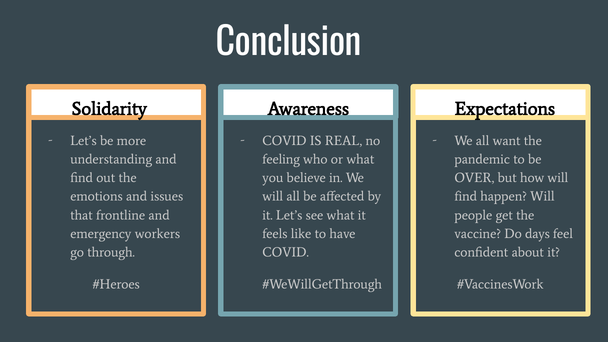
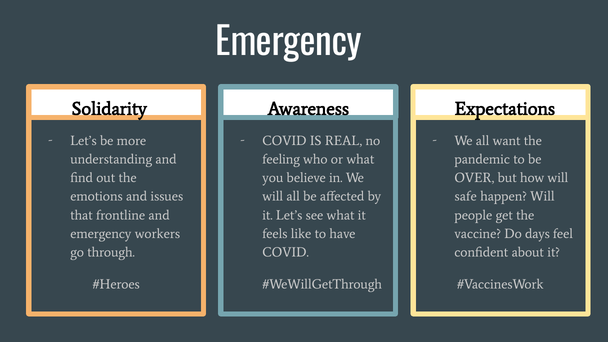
Conclusion: Conclusion -> Emergency (289, 43)
find: find -> safe (466, 196)
